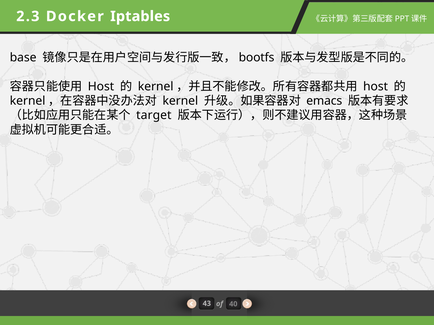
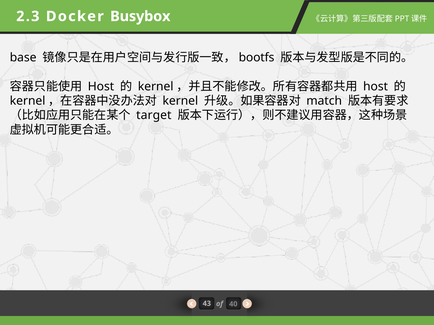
Iptables: Iptables -> Busybox (140, 16)
emacs: emacs -> match (324, 101)
